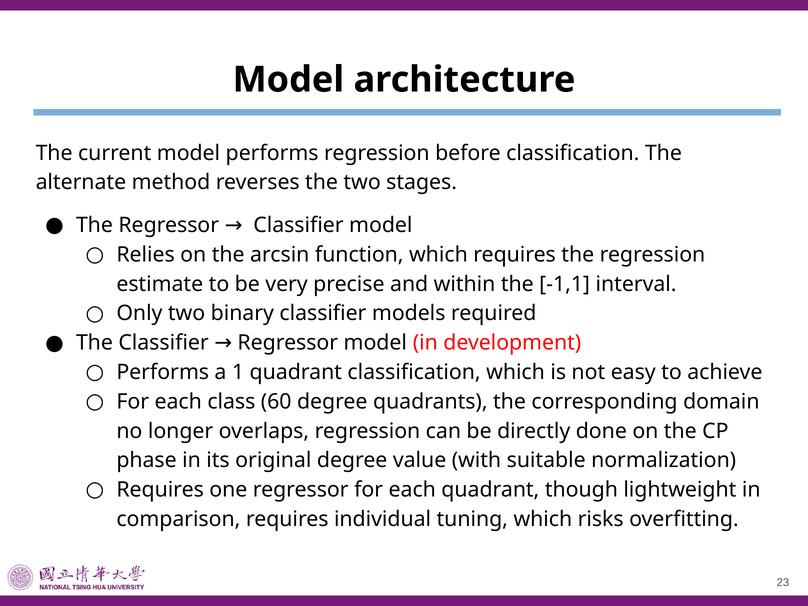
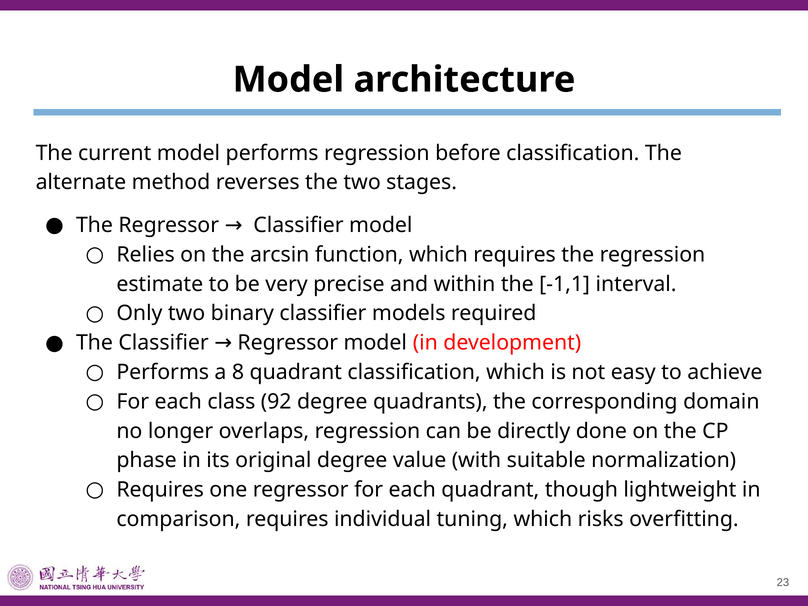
1: 1 -> 8 (238, 372)
60: 60 -> 92 (276, 402)
